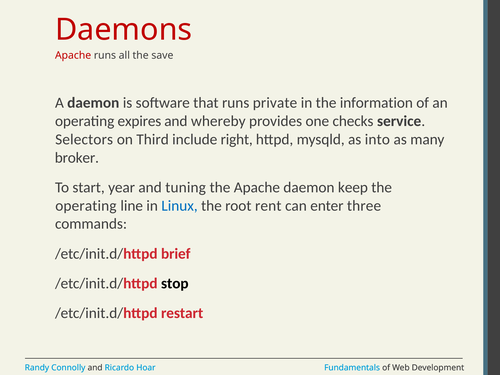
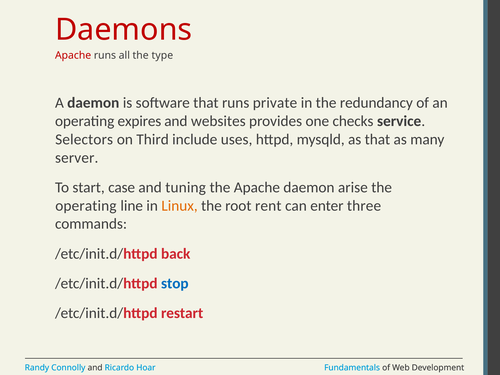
save: save -> type (162, 55)
information: information -> redundancy (376, 103)
whereby: whereby -> websites (218, 121)
right: right -> uses (237, 139)
as into: into -> that (377, 139)
broker: broker -> server (77, 158)
year: year -> case (122, 187)
keep: keep -> arise (353, 187)
Linux colour: blue -> orange (180, 206)
brief: brief -> back (176, 254)
stop colour: black -> blue (175, 283)
